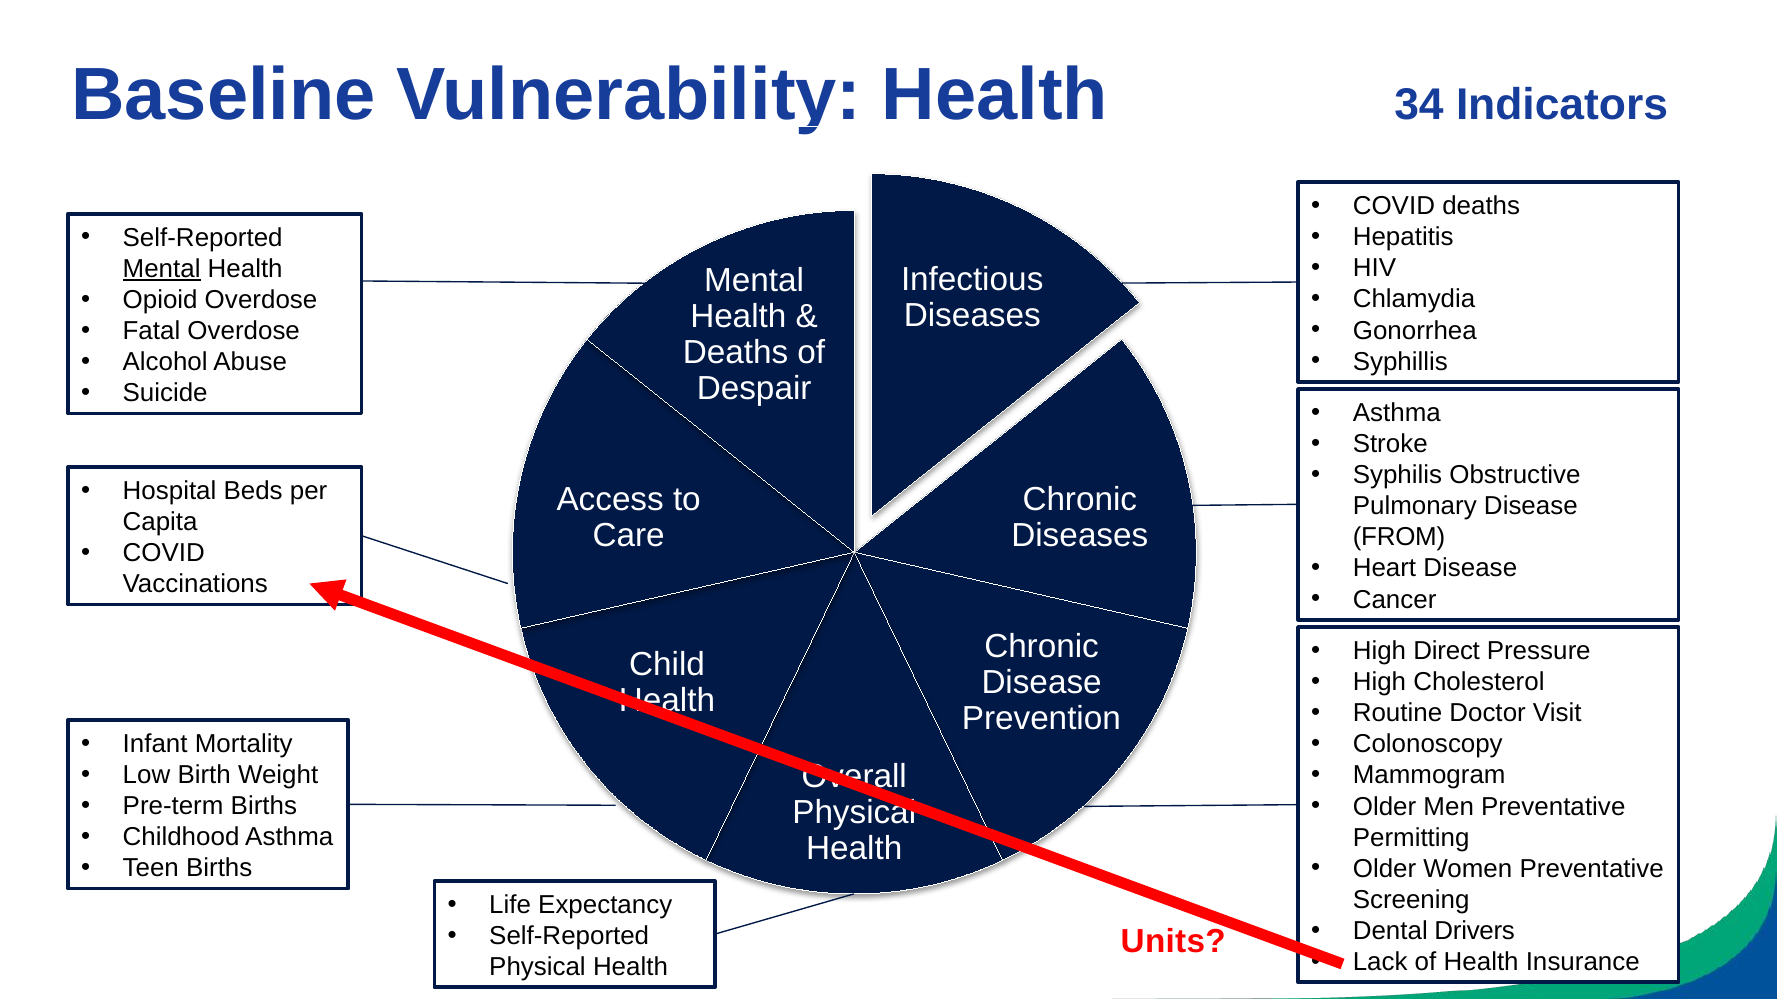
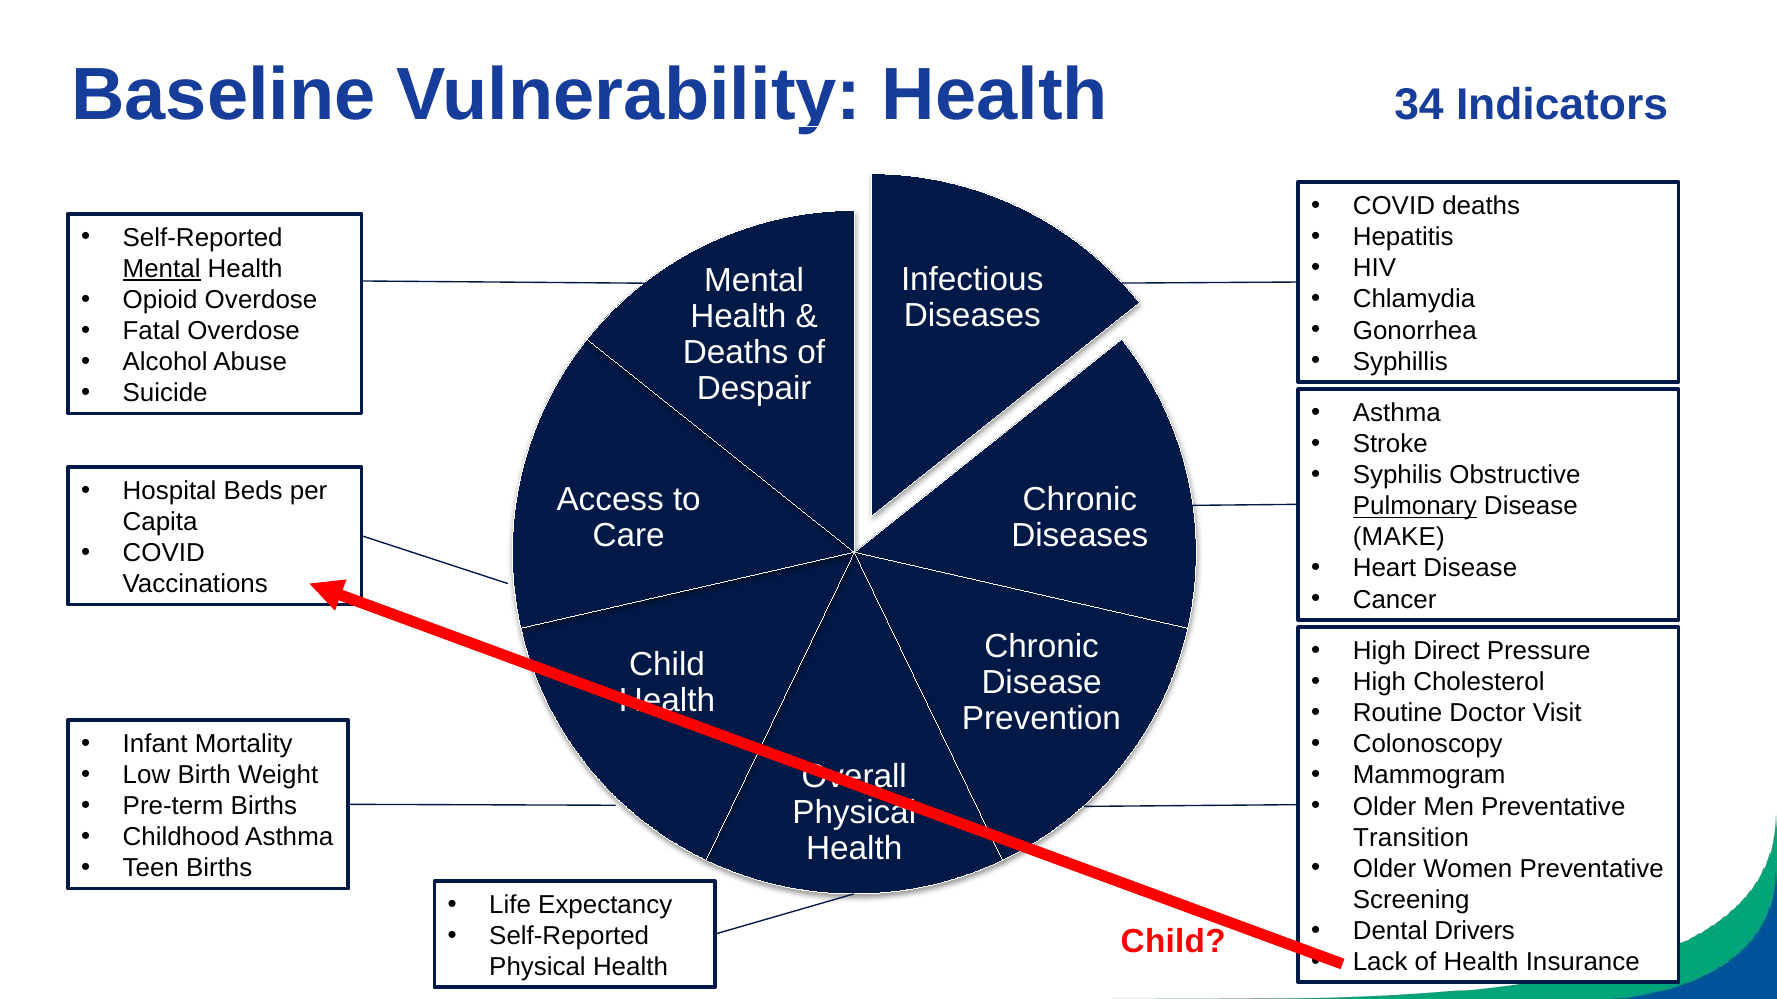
Pulmonary underline: none -> present (1415, 506)
FROM: FROM -> MAKE (1399, 538)
Permitting: Permitting -> Transition (1411, 838)
Units: Units -> Child (1173, 942)
